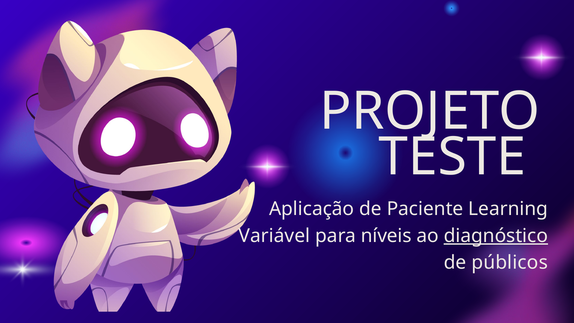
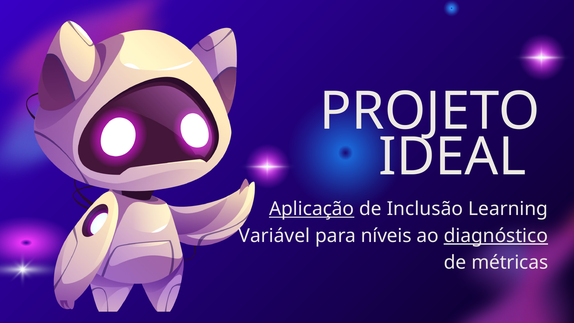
TESTE: TESTE -> IDEAL (452, 157)
Aplicação underline: none -> present (312, 209)
Paciente: Paciente -> Inclusão (425, 209)
públicos: públicos -> métricas (510, 262)
